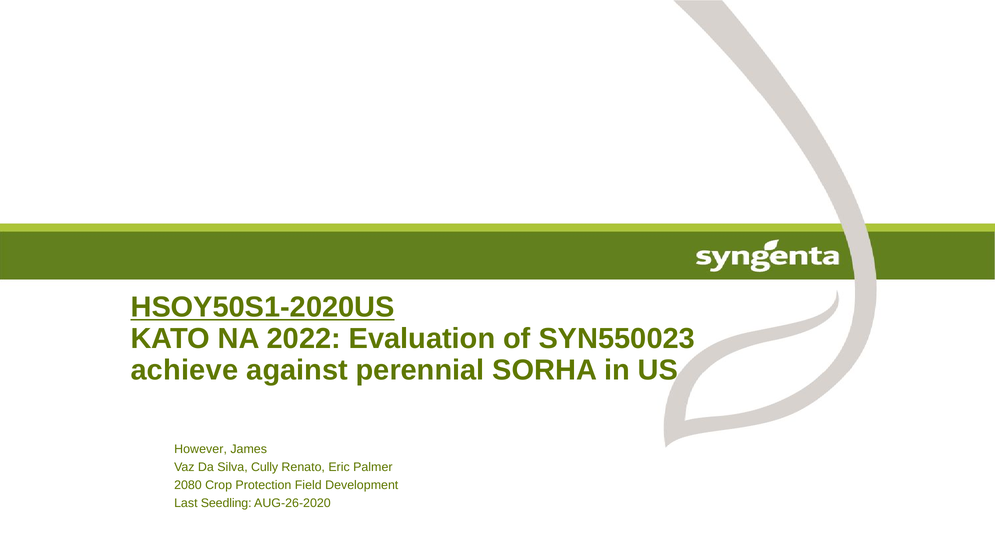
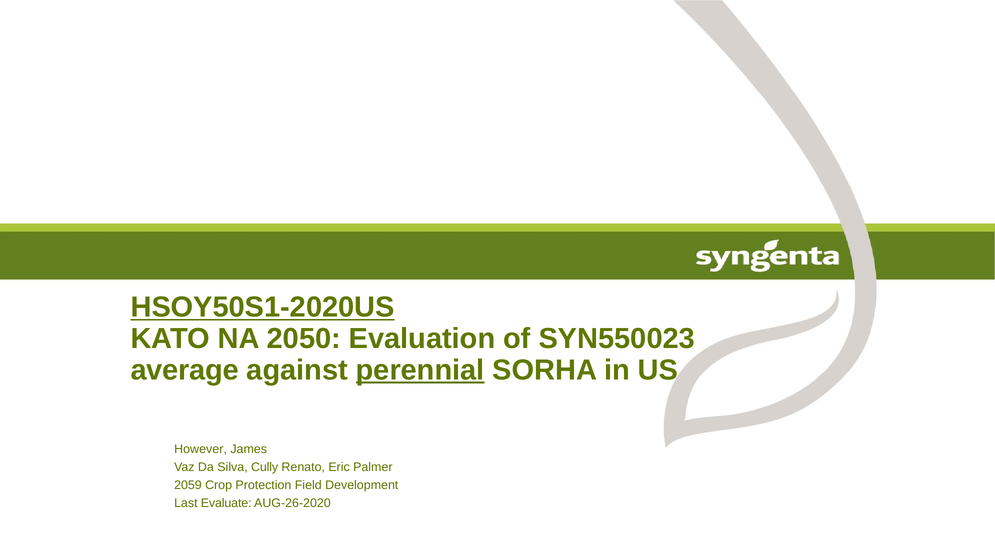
2022: 2022 -> 2050 (304, 339)
achieve: achieve -> average (185, 370)
perennial underline: none -> present (420, 370)
2080: 2080 -> 2059 (188, 486)
Seedling: Seedling -> Evaluate (226, 504)
